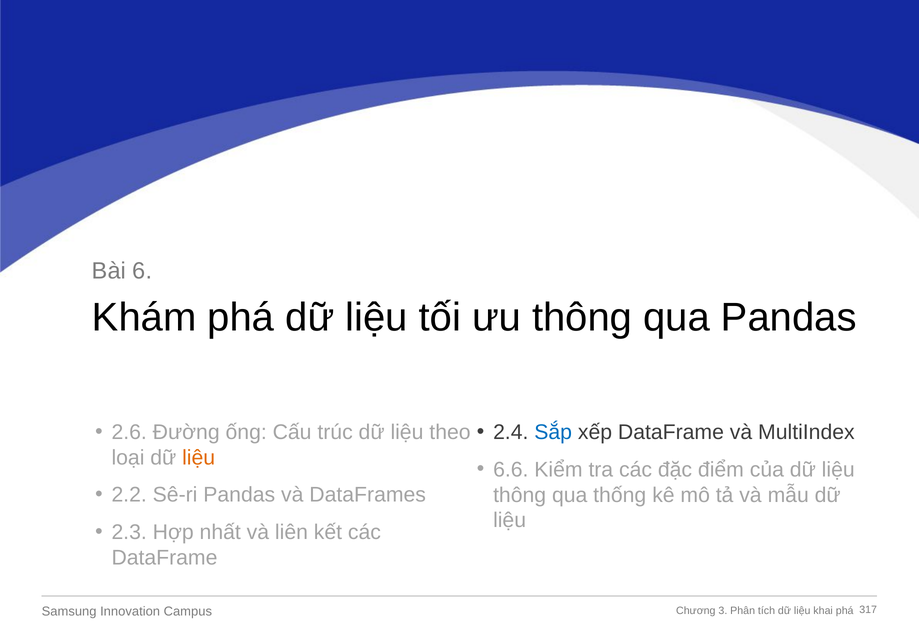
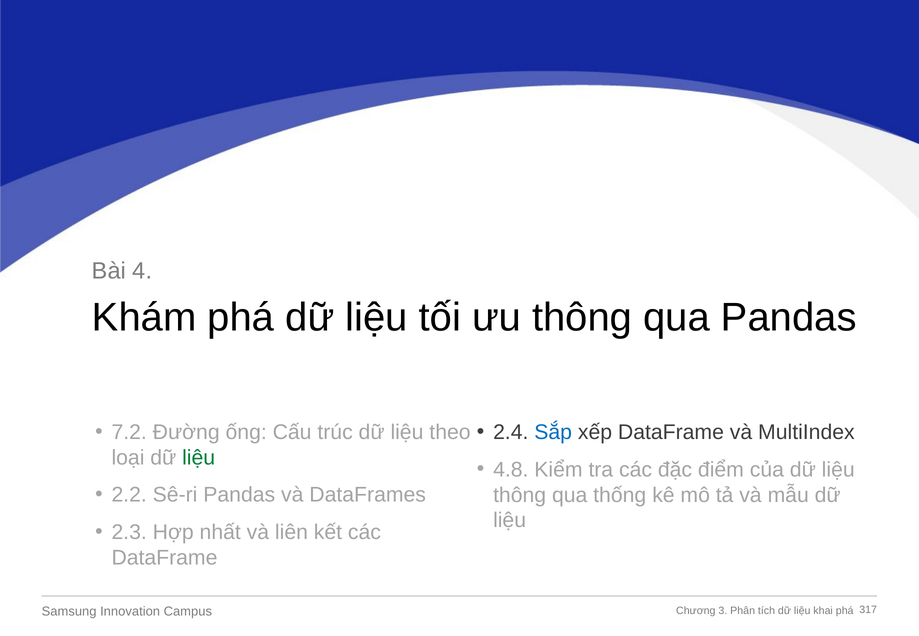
6: 6 -> 4 (142, 271)
2.6: 2.6 -> 7.2 (129, 433)
liệu colour: orange -> green (199, 458)
6.6: 6.6 -> 4.8 (511, 470)
